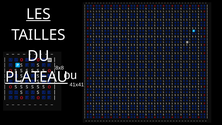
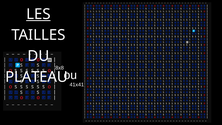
PLATEAU underline: present -> none (37, 77)
